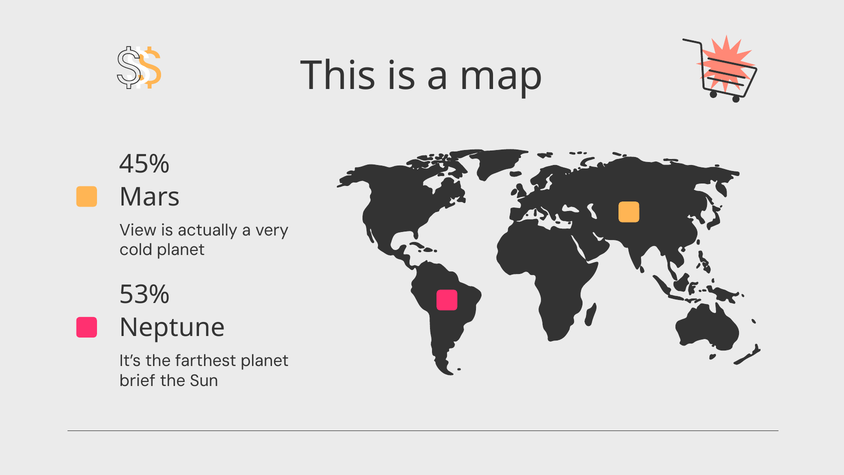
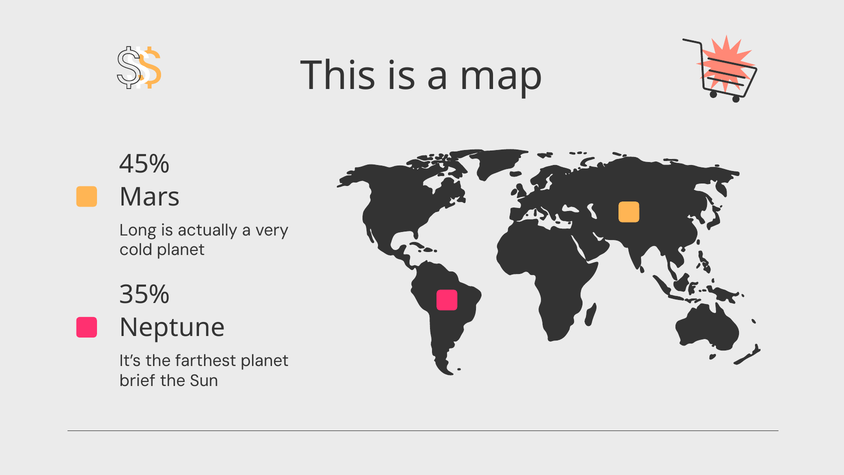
View: View -> Long (138, 230)
53%: 53% -> 35% (145, 295)
